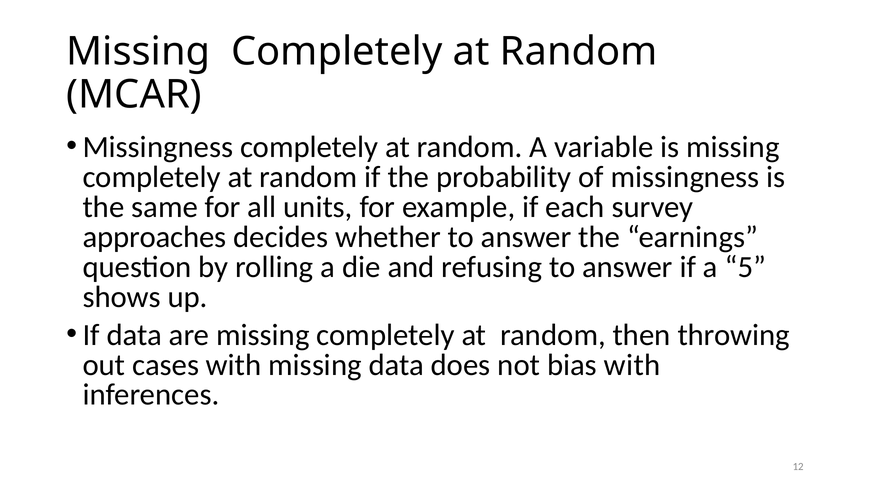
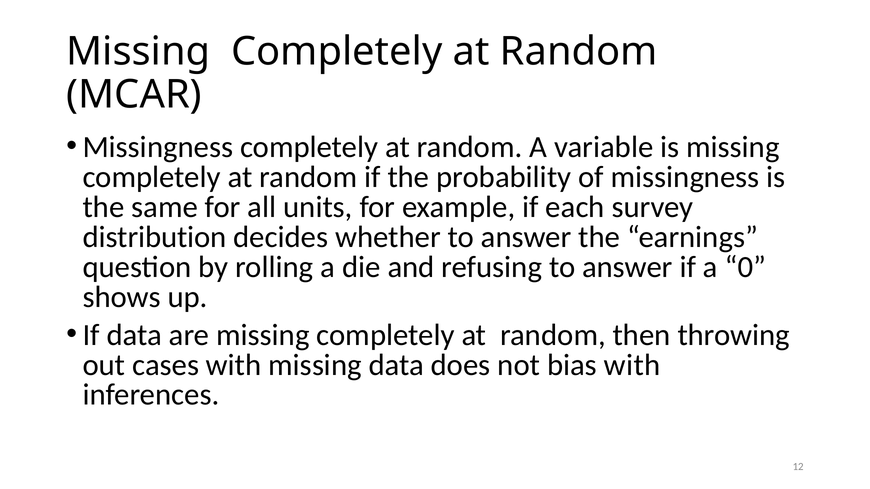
approaches: approaches -> distribution (155, 237)
5: 5 -> 0 (745, 267)
